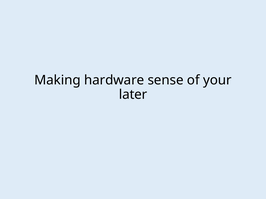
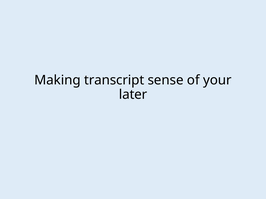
hardware: hardware -> transcript (114, 80)
